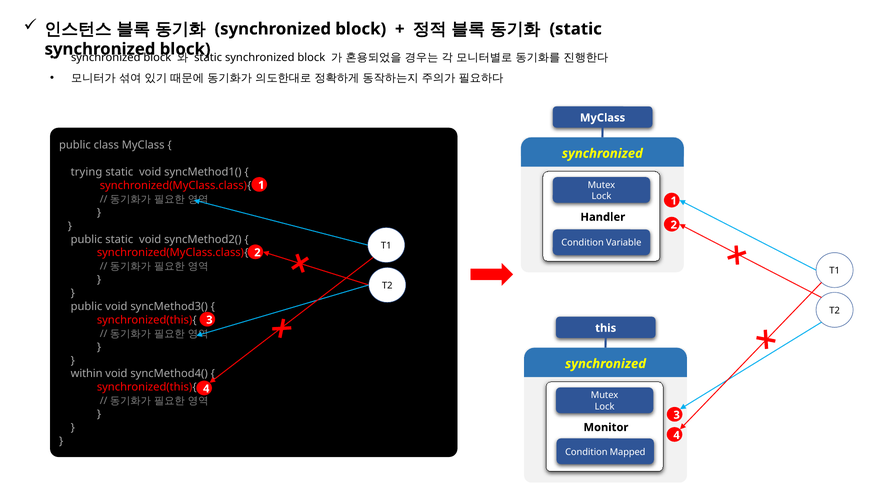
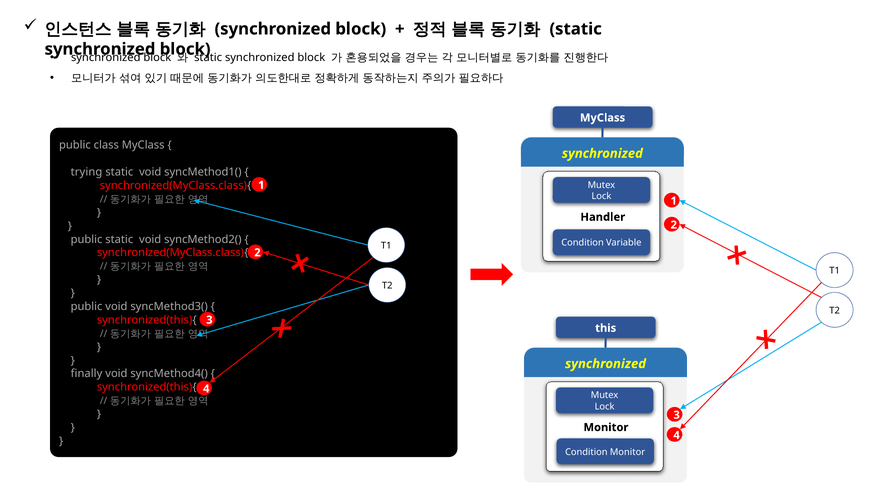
within: within -> finally (87, 373)
Condition Mapped: Mapped -> Monitor (628, 451)
